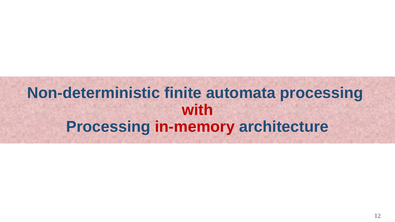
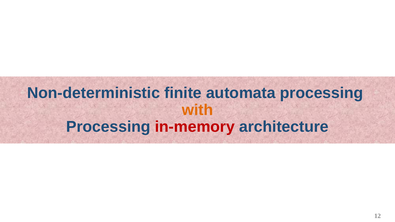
with colour: red -> orange (198, 110)
